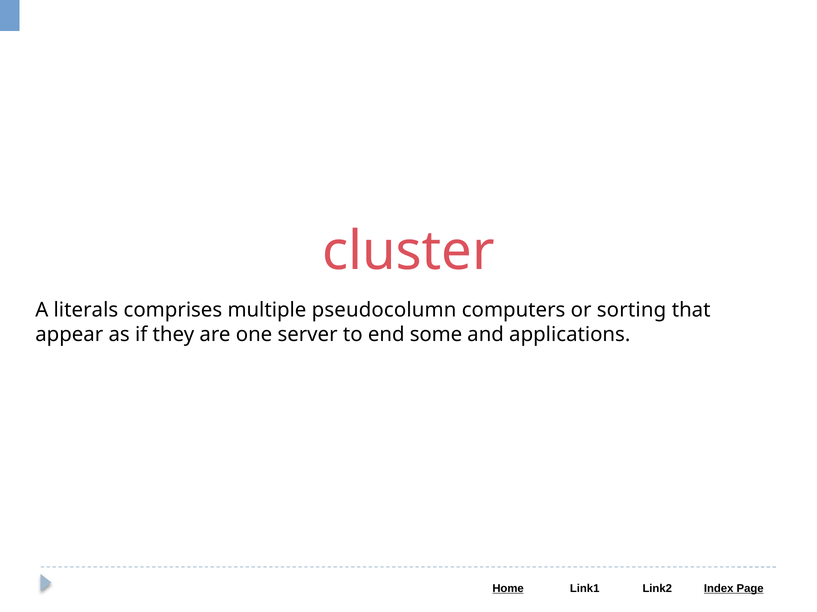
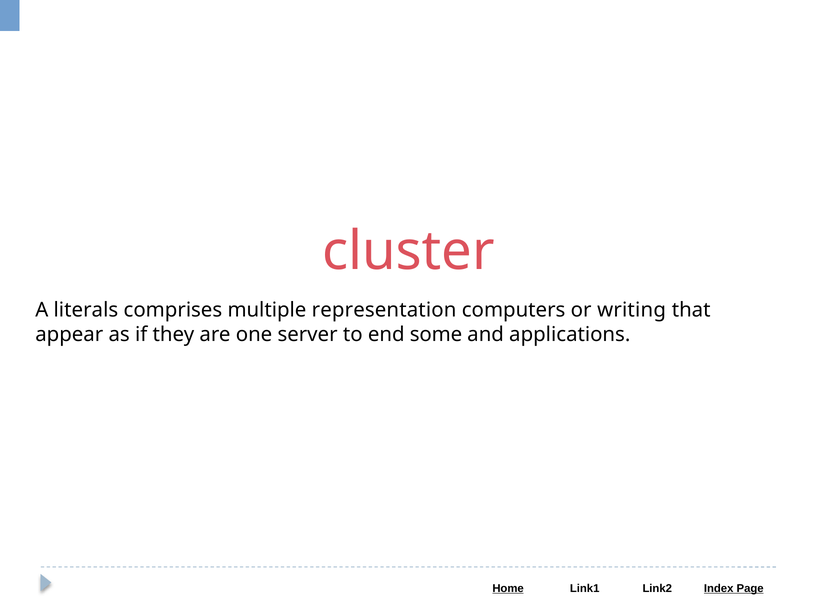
pseudocolumn: pseudocolumn -> representation (384, 310)
sorting: sorting -> writing (632, 310)
